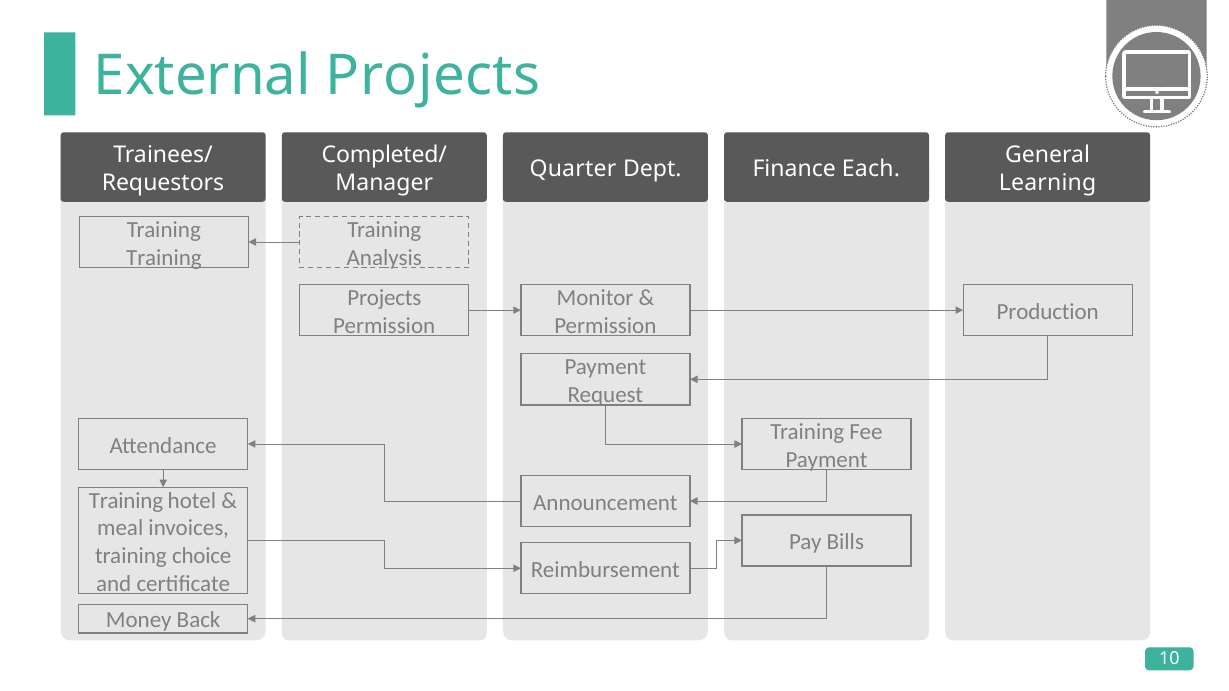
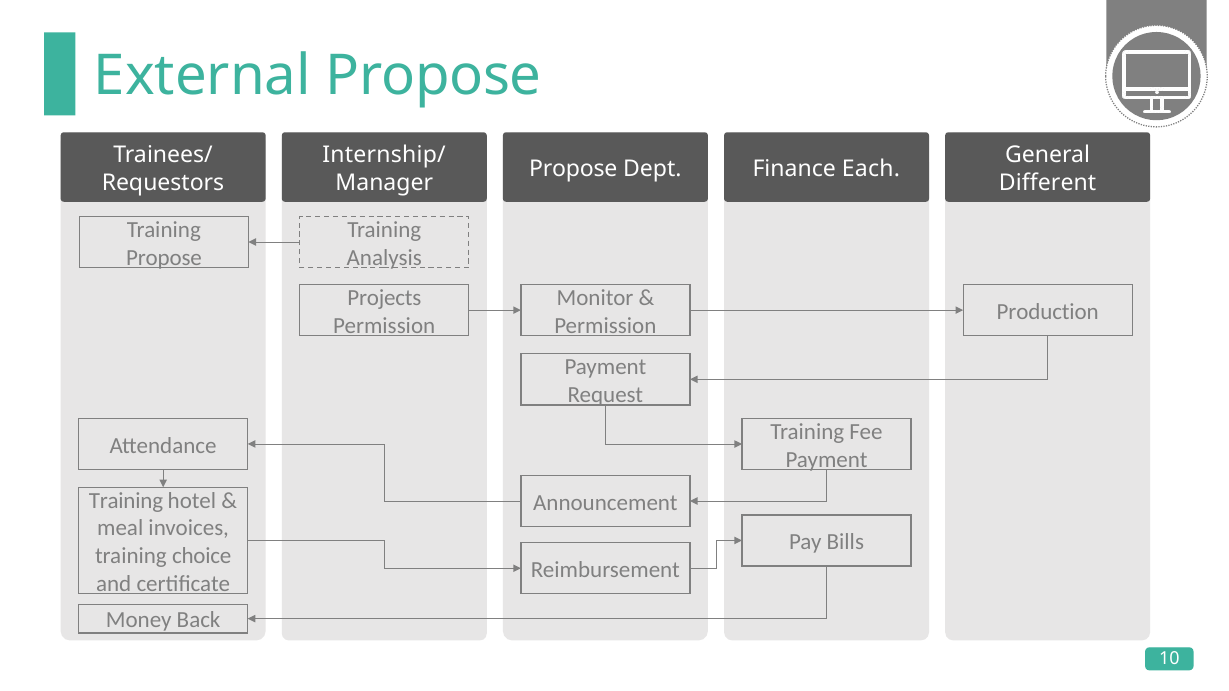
External Projects: Projects -> Propose (434, 76)
Completed/: Completed/ -> Internship/ (384, 155)
Quarter: Quarter -> Propose (573, 169)
Learning: Learning -> Different (1048, 183)
Training: Training -> Propose (164, 258)
